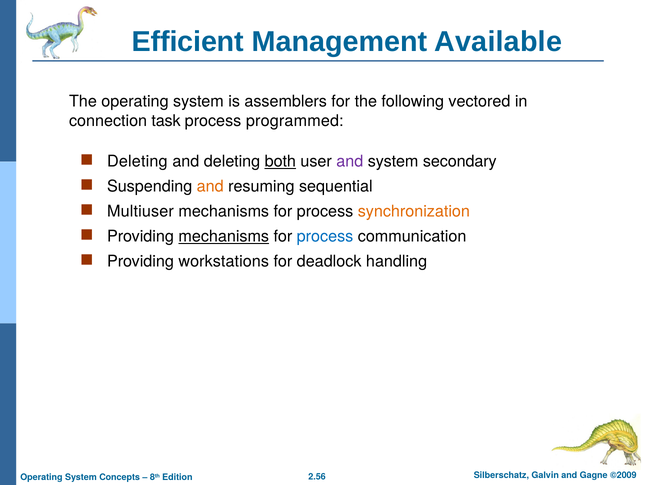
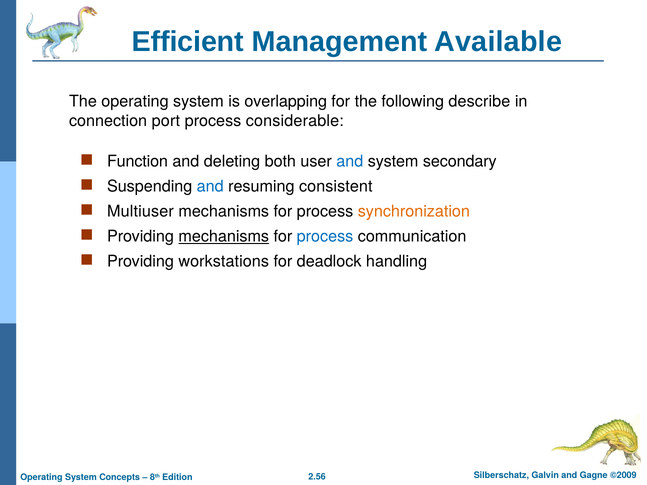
assemblers: assemblers -> overlapping (286, 102)
vectored: vectored -> describe (479, 102)
task: task -> port (166, 121)
programmed: programmed -> considerable (295, 121)
Deleting: Deleting -> Function (138, 161)
both underline: present -> none (280, 161)
and colour: purple -> blue (350, 161)
and colour: orange -> blue (210, 187)
sequential: sequential -> consistent (336, 187)
